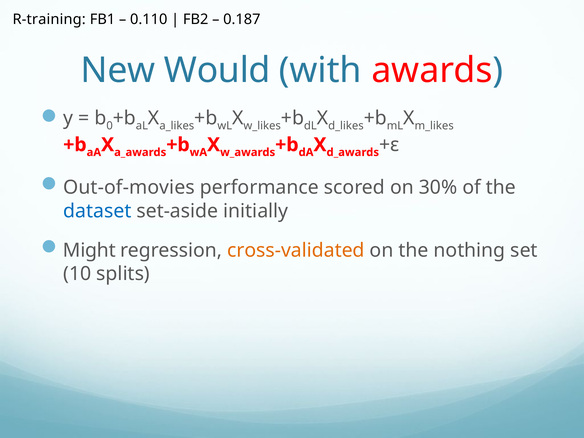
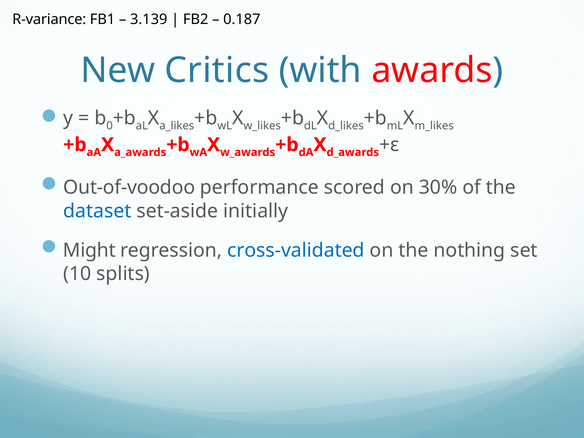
R-training: R-training -> R-variance (49, 19)
0.110: 0.110 -> 3.139 (149, 19)
Would: Would -> Critics (217, 70)
Out-of-movies: Out-of-movies -> Out-of-voodoo (129, 188)
cross-validated colour: orange -> blue (296, 251)
